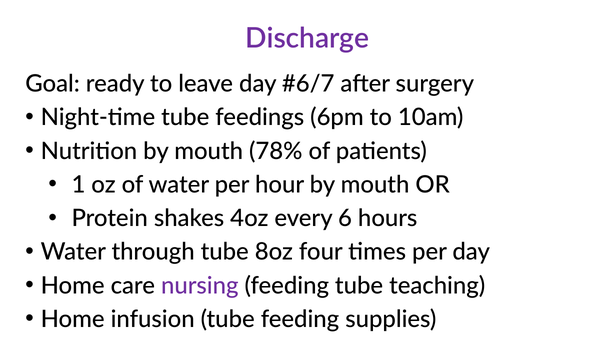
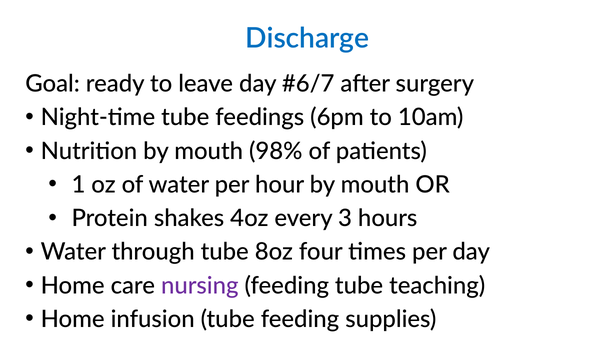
Discharge colour: purple -> blue (307, 38)
78%: 78% -> 98% (276, 151)
6: 6 -> 3 (345, 218)
